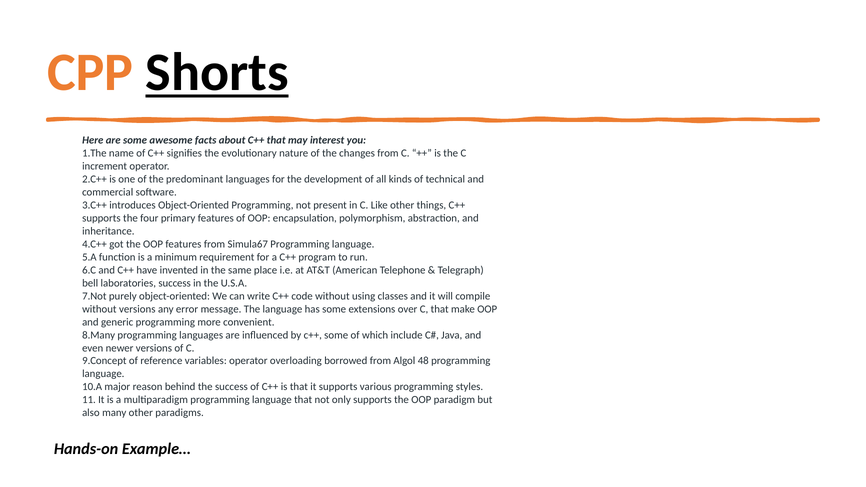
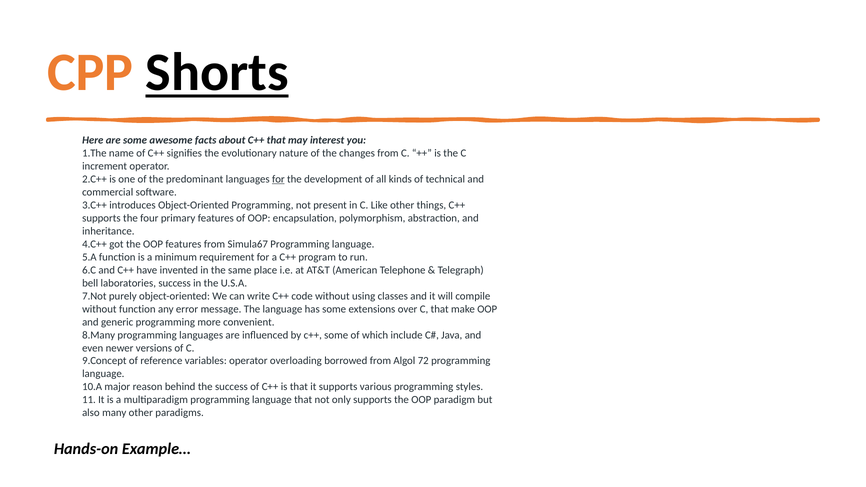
for underline: none -> present (278, 179)
without versions: versions -> function (137, 309)
48: 48 -> 72 (423, 361)
